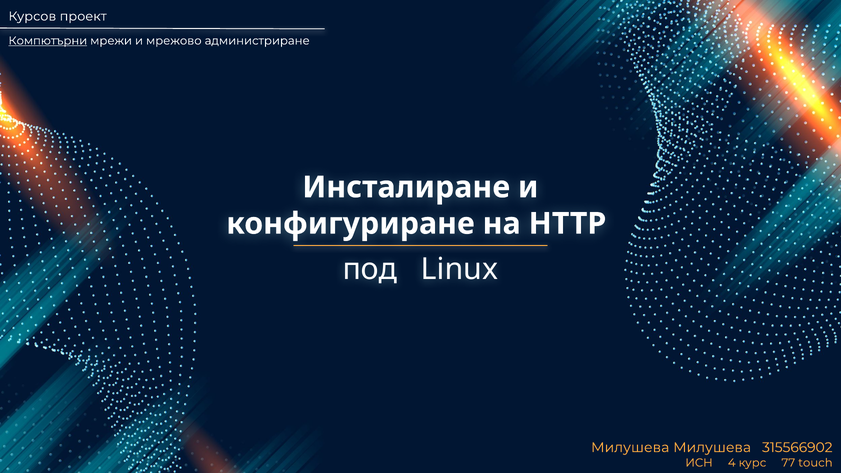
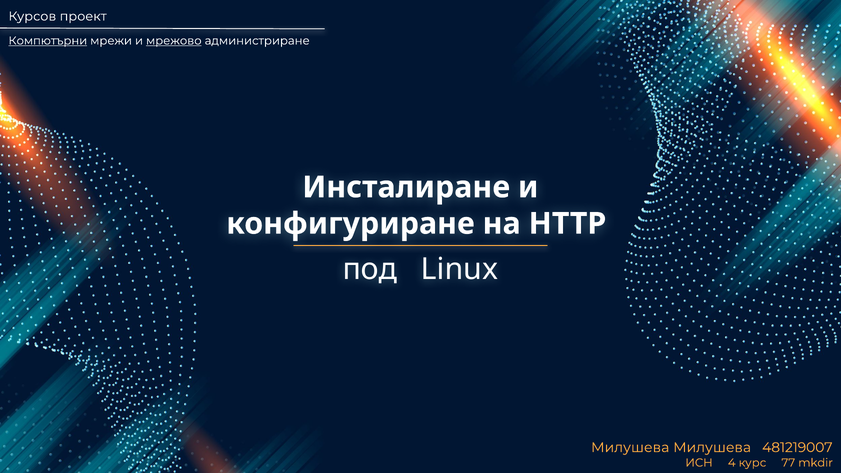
мрежово underline: none -> present (174, 41)
315566902: 315566902 -> 481219007 (797, 448)
touch: touch -> mkdir (816, 463)
